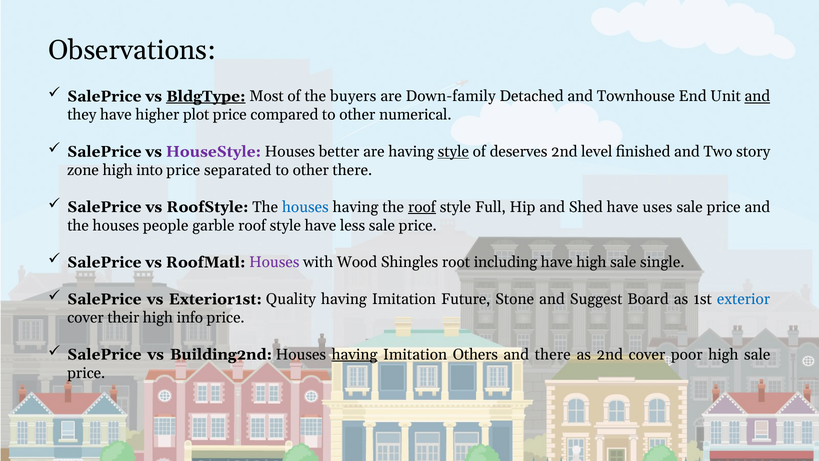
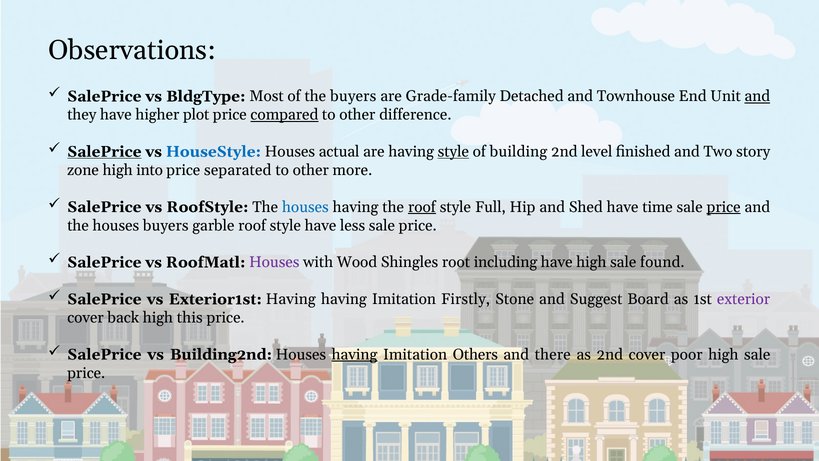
BldgType underline: present -> none (206, 96)
Down-family: Down-family -> Grade-family (451, 96)
compared underline: none -> present (284, 115)
numerical: numerical -> difference (415, 115)
SalePrice underline: none -> present (104, 152)
HouseStyle colour: purple -> blue (214, 152)
better: better -> actual (339, 152)
deserves: deserves -> building (518, 152)
other there: there -> more (352, 170)
uses: uses -> time (658, 207)
price underline: none -> present (724, 207)
houses people: people -> buyers (166, 225)
single: single -> found (662, 262)
Exterior1st Quality: Quality -> Having (291, 299)
Future: Future -> Firstly (466, 299)
exterior colour: blue -> purple (744, 299)
their: their -> back (123, 317)
info: info -> this (190, 317)
